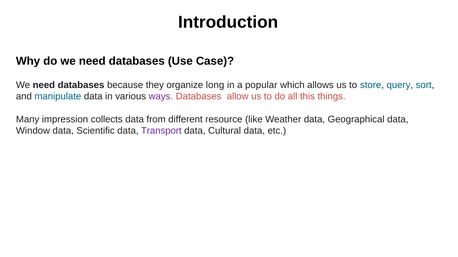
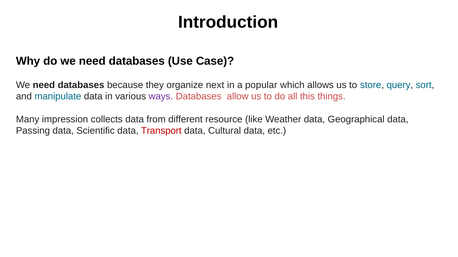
long: long -> next (215, 85)
Window: Window -> Passing (33, 131)
Transport colour: purple -> red (161, 131)
